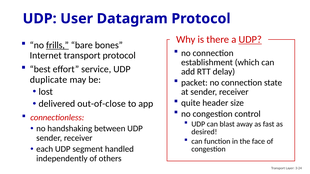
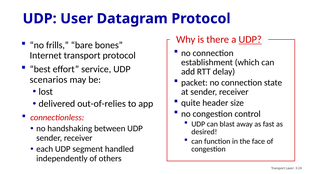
frills underline: present -> none (57, 45)
duplicate: duplicate -> scenarios (49, 80)
out-of-close: out-of-close -> out-of-relies (102, 104)
